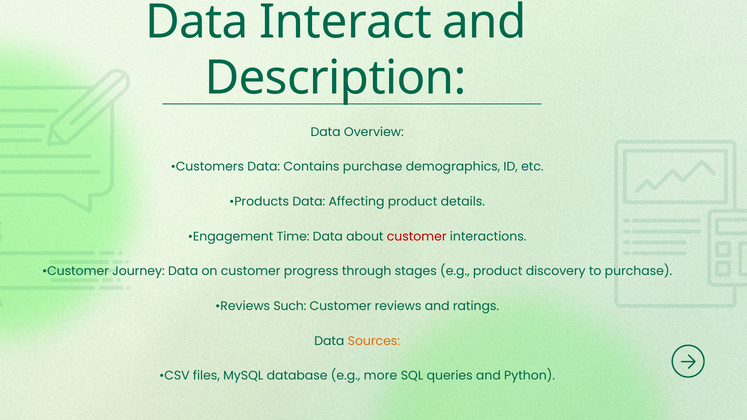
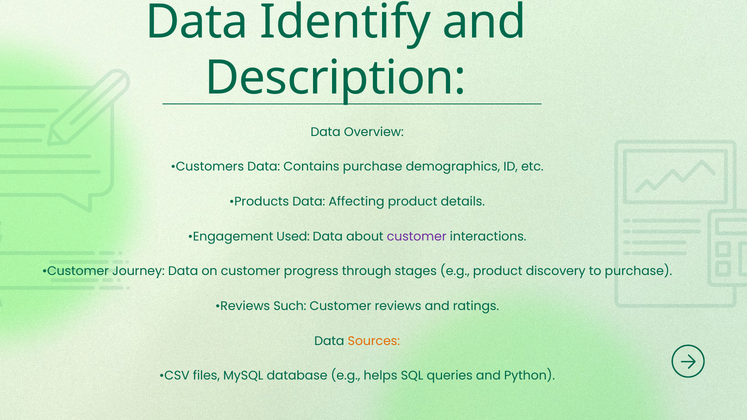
Interact: Interact -> Identify (345, 22)
Time: Time -> Used (293, 237)
customer colour: red -> purple (417, 237)
more: more -> helps (381, 376)
